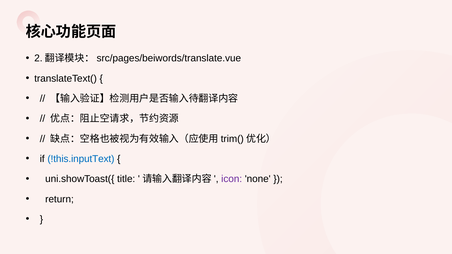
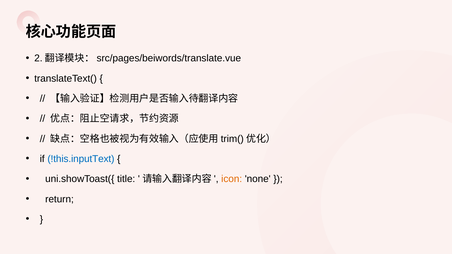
icon colour: purple -> orange (232, 179)
